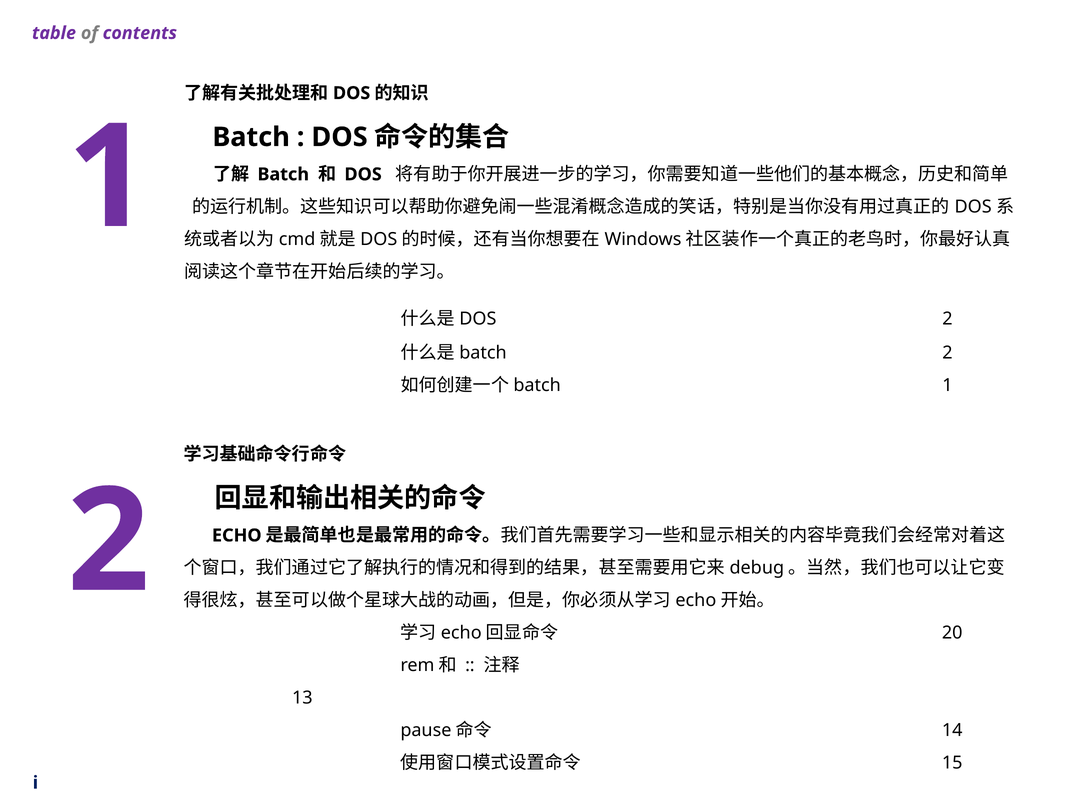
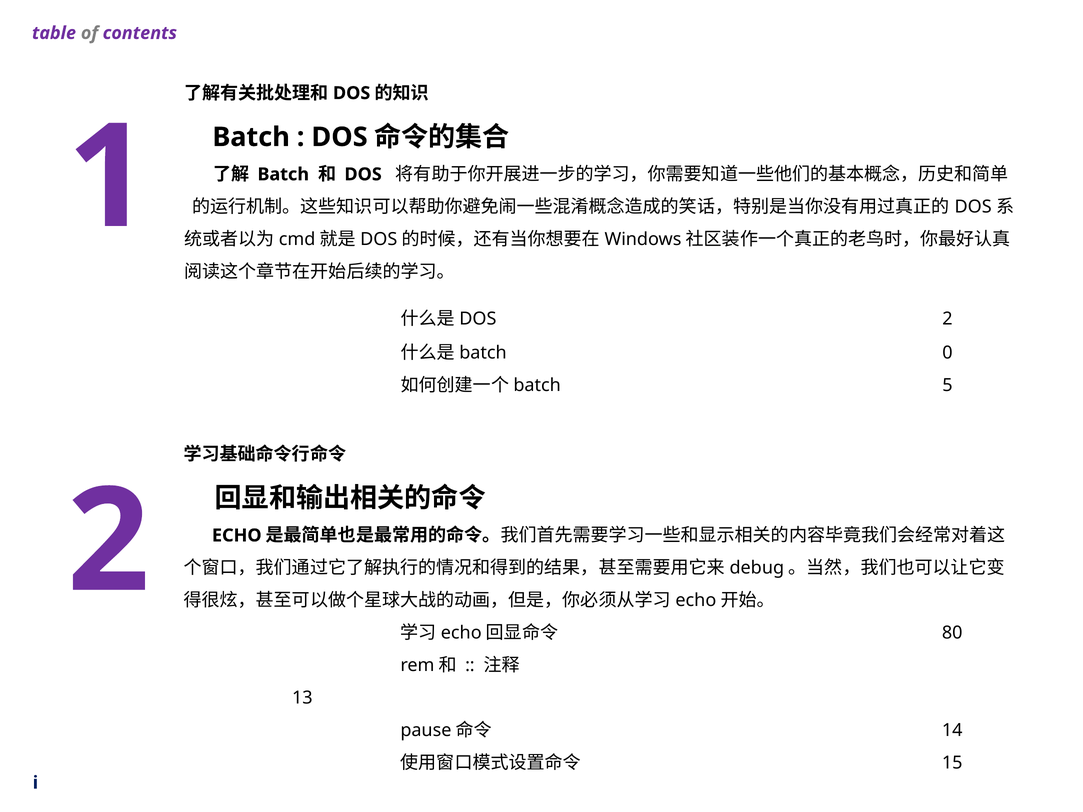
2: 2 -> 0 (947, 353)
1: 1 -> 5 (947, 386)
20: 20 -> 80 (952, 633)
